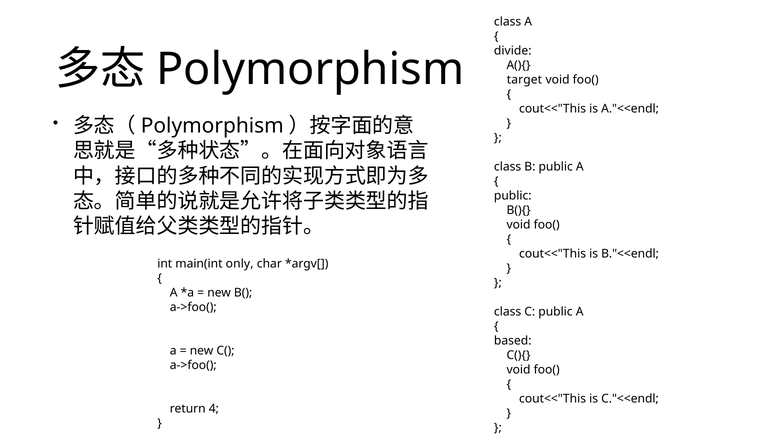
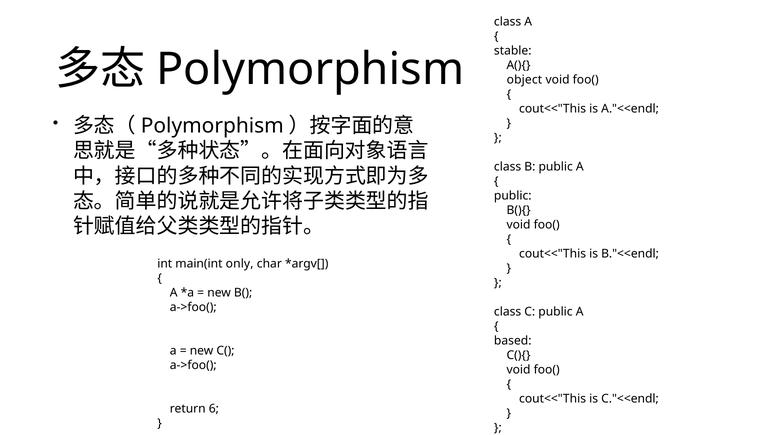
divide: divide -> stable (513, 51)
target: target -> object (524, 80)
4: 4 -> 6 (214, 408)
